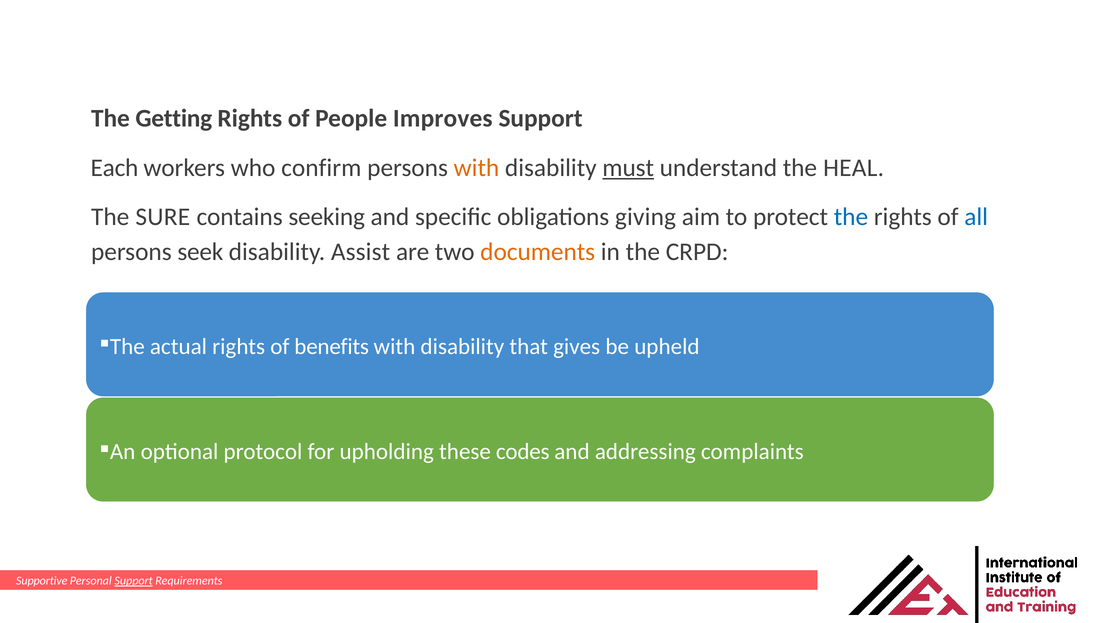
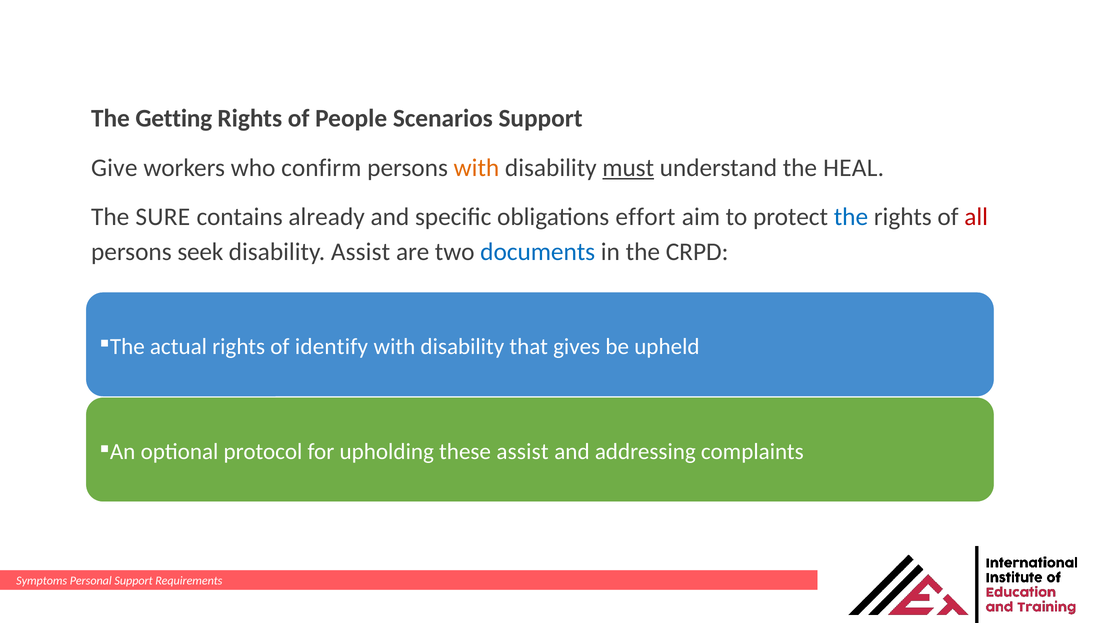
Improves: Improves -> Scenarios (443, 119)
Each: Each -> Give (114, 168)
seeking: seeking -> already (327, 217)
giving: giving -> effort (645, 217)
all colour: blue -> red (976, 217)
documents colour: orange -> blue (538, 252)
benefits: benefits -> identify (331, 346)
codes: codes -> assist (523, 452)
Supportive: Supportive -> Symptoms (42, 581)
Support underline: present -> none (134, 581)
